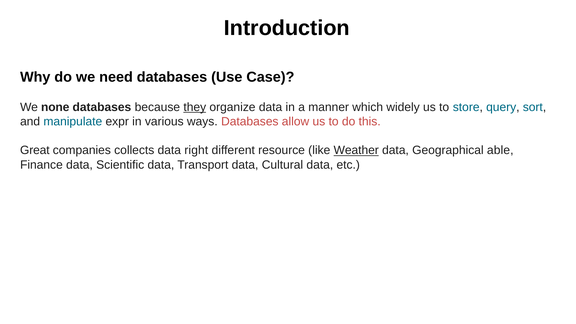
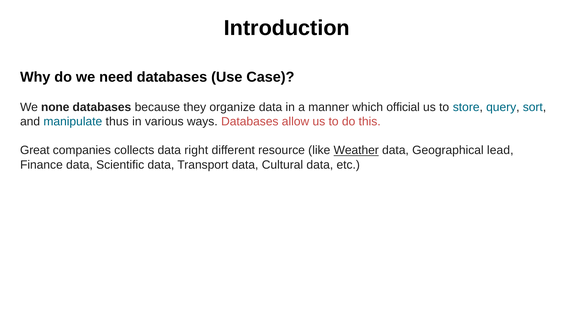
they underline: present -> none (195, 107)
widely: widely -> official (403, 107)
expr: expr -> thus (117, 122)
able: able -> lead (500, 150)
